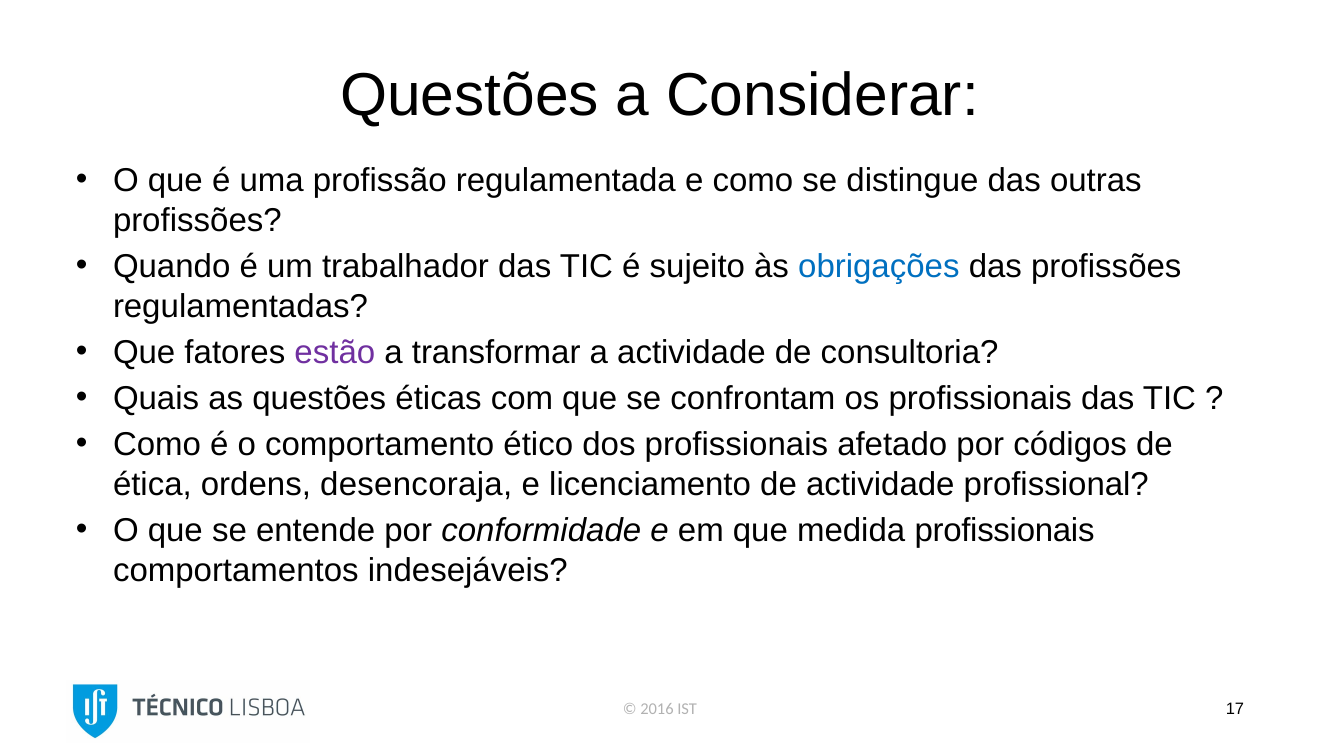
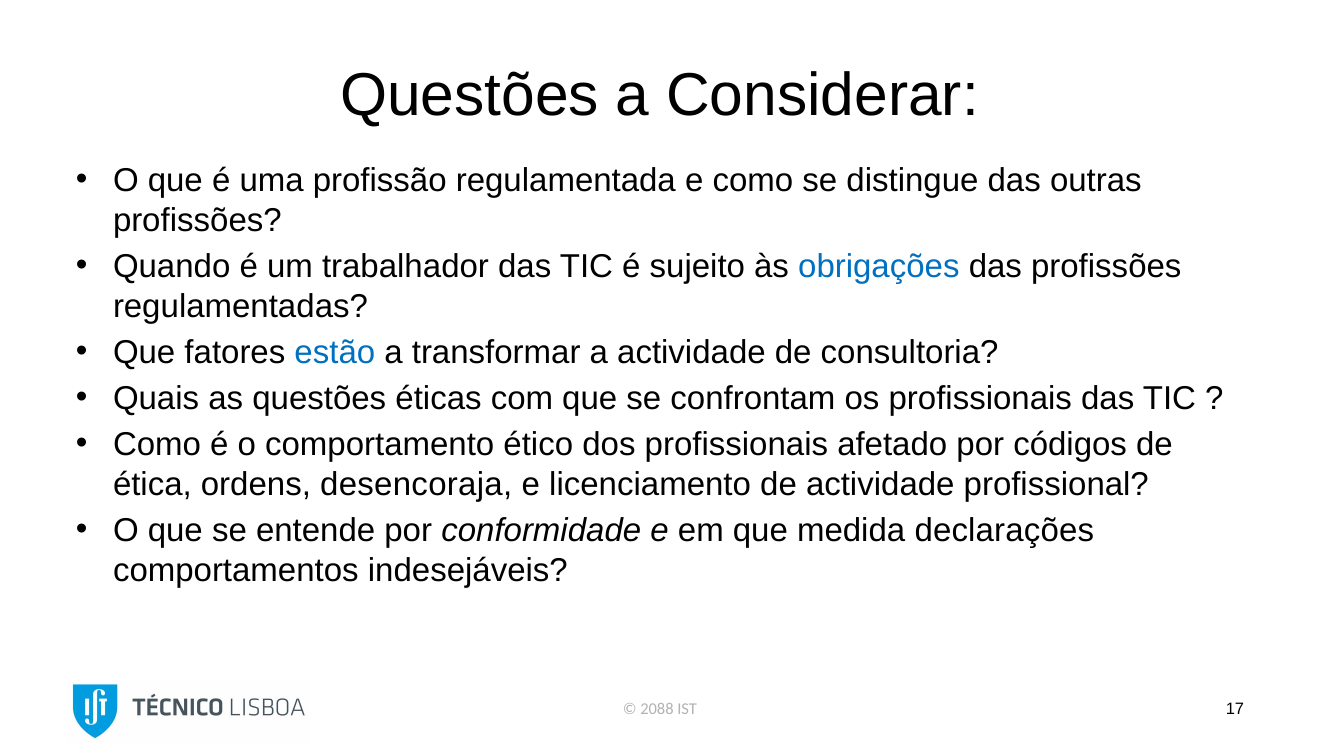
estão colour: purple -> blue (335, 352)
medida profissionais: profissionais -> declarações (1004, 530)
2016: 2016 -> 2088 (657, 709)
